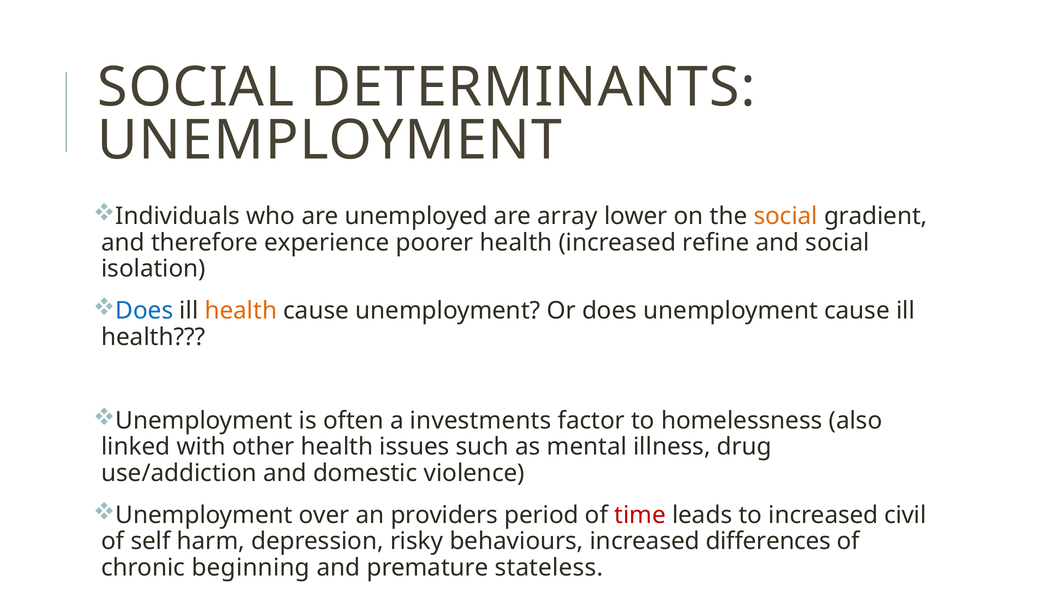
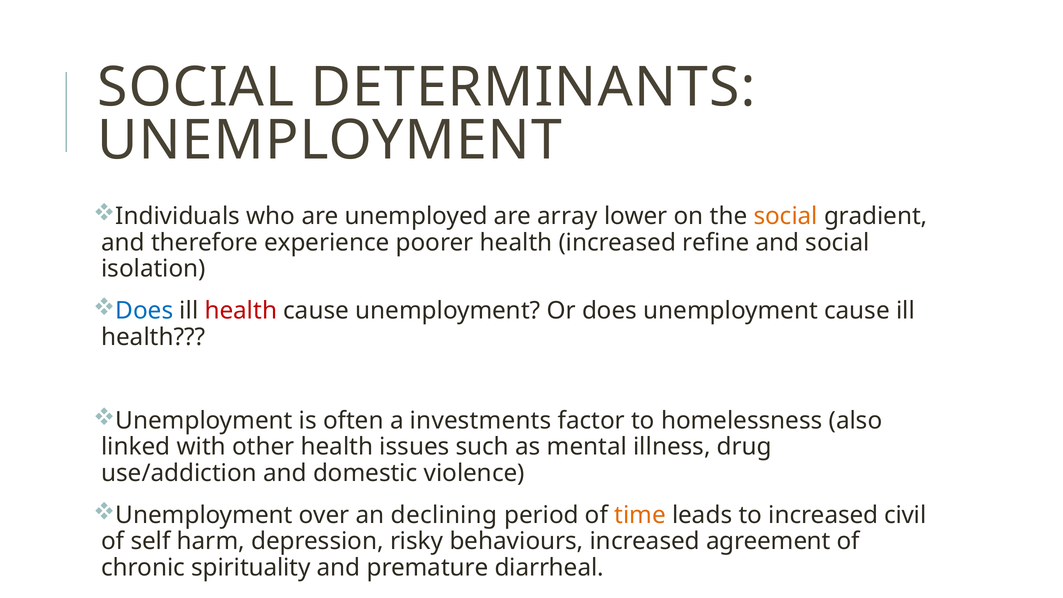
health colour: orange -> red (241, 311)
providers: providers -> declining (444, 515)
time colour: red -> orange (640, 515)
differences: differences -> agreement (768, 541)
beginning: beginning -> spirituality (251, 568)
stateless: stateless -> diarrheal (549, 568)
